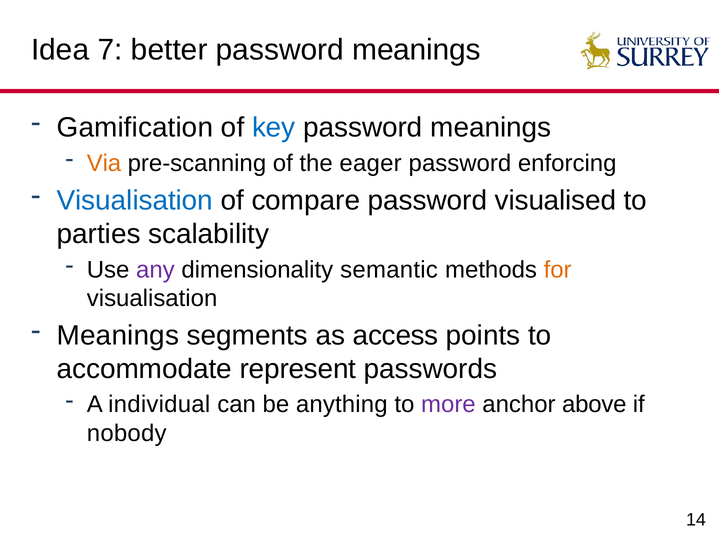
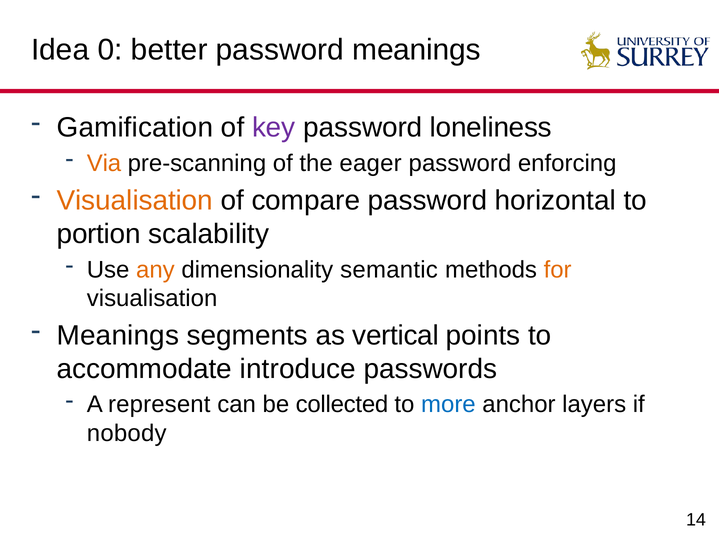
7: 7 -> 0 (110, 50)
key colour: blue -> purple (274, 128)
meanings: meanings -> loneliness (491, 128)
Visualisation colour: blue -> orange (135, 200)
visualised: visualised -> horizontal (555, 200)
parties: parties -> portion (99, 234)
any colour: purple -> orange (155, 270)
access: access -> vertical (396, 336)
represent: represent -> introduce (298, 369)
individual: individual -> represent (159, 405)
anything: anything -> collected (342, 405)
more colour: purple -> blue (448, 405)
above: above -> layers (594, 405)
